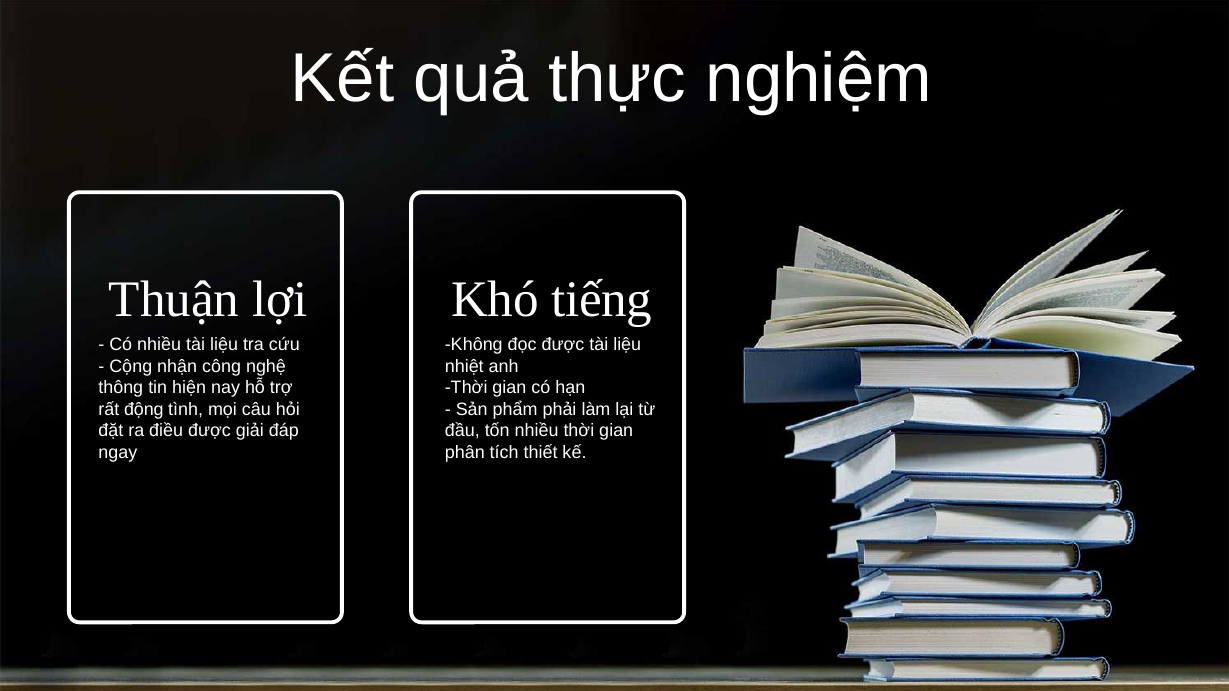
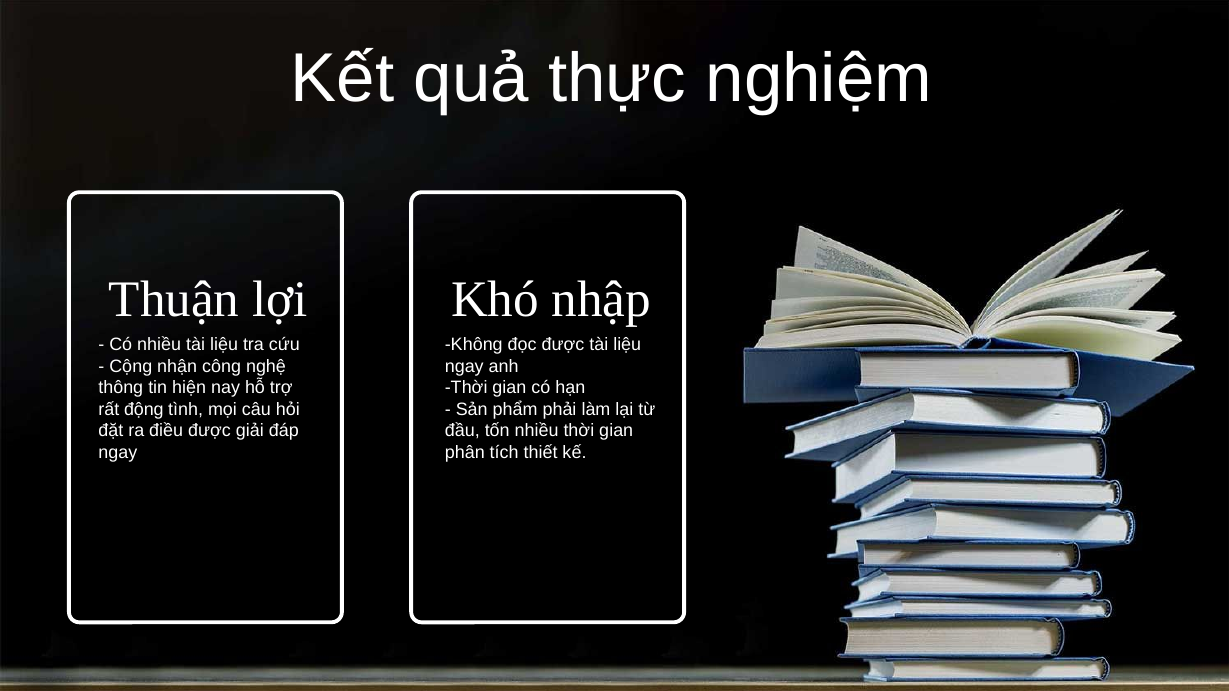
tiếng: tiếng -> nhập (602, 300)
nhiệt: nhiệt -> ngay (464, 367)
